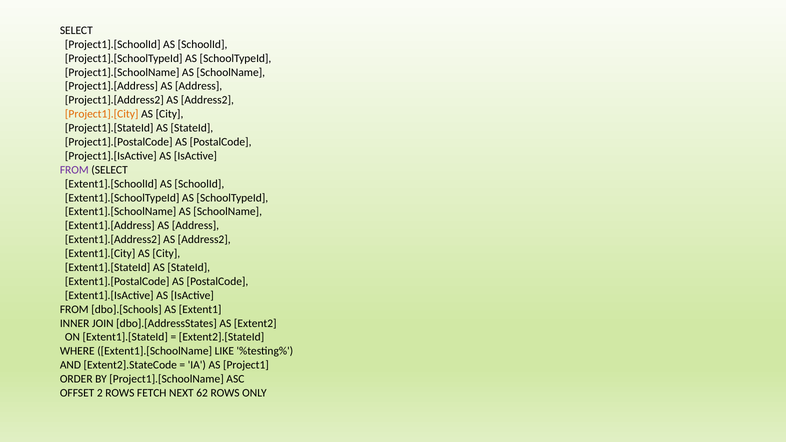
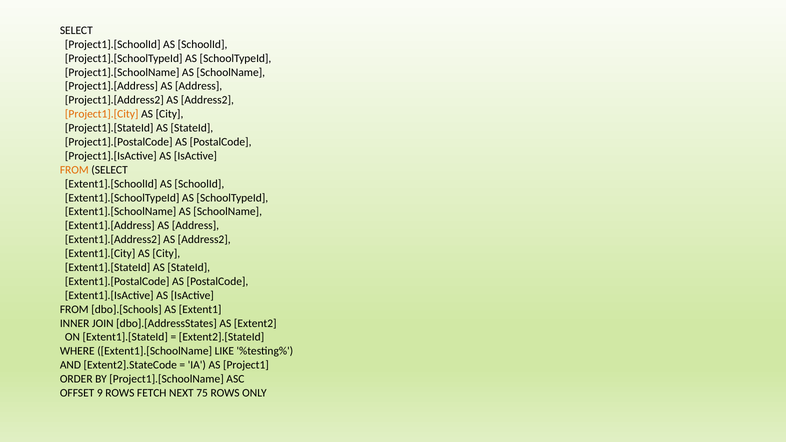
FROM colour: purple -> orange (74, 170)
2: 2 -> 9 (100, 393)
62: 62 -> 75 (202, 393)
